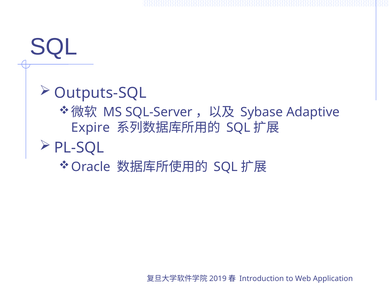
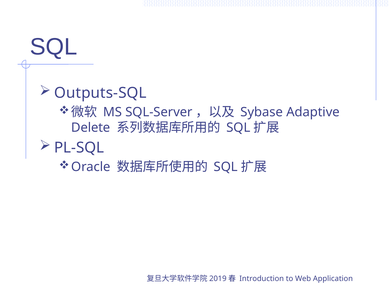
Expire: Expire -> Delete (91, 128)
